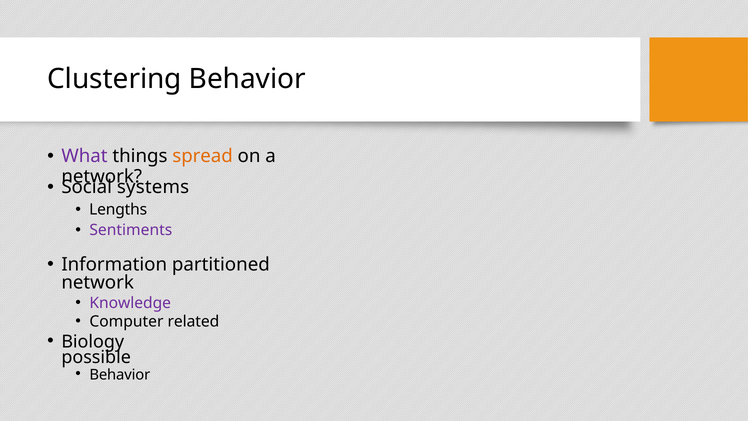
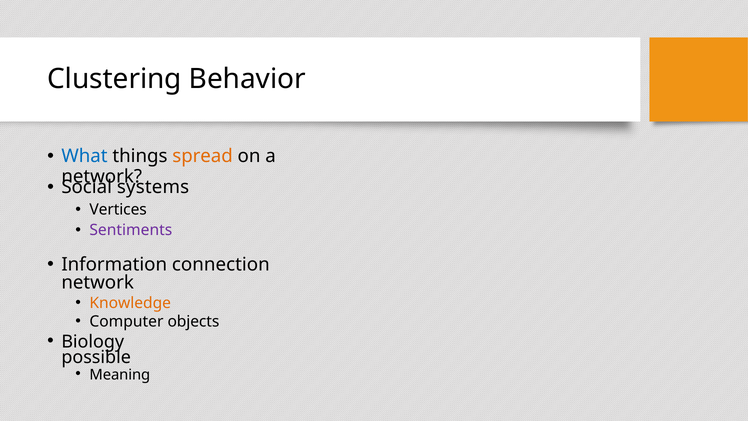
What colour: purple -> blue (84, 156)
Lengths: Lengths -> Vertices (118, 209)
partitioned: partitioned -> connection (221, 264)
Knowledge colour: purple -> orange (130, 303)
related: related -> objects (193, 322)
Behavior: Behavior -> Meaning (120, 374)
